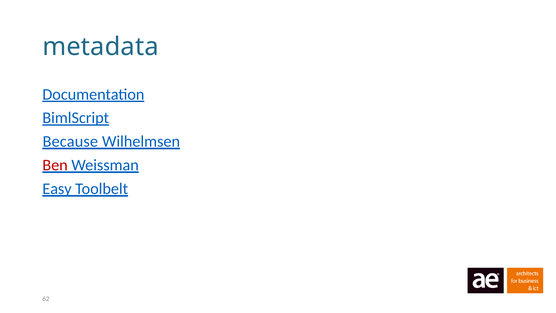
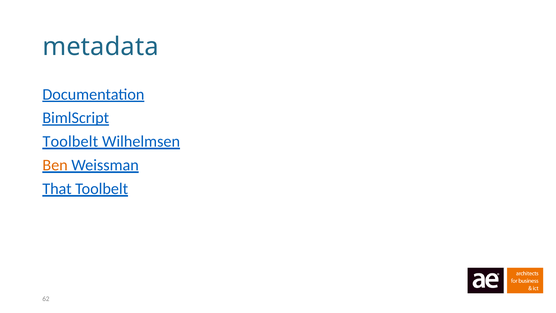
Because: Because -> Toolbelt (70, 141)
Ben colour: red -> orange (55, 165)
Easy: Easy -> That (57, 189)
